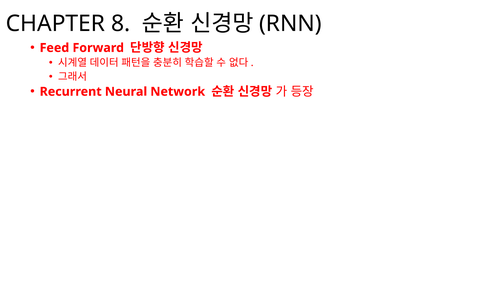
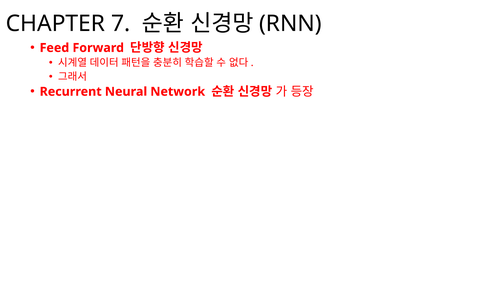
8: 8 -> 7 (121, 23)
